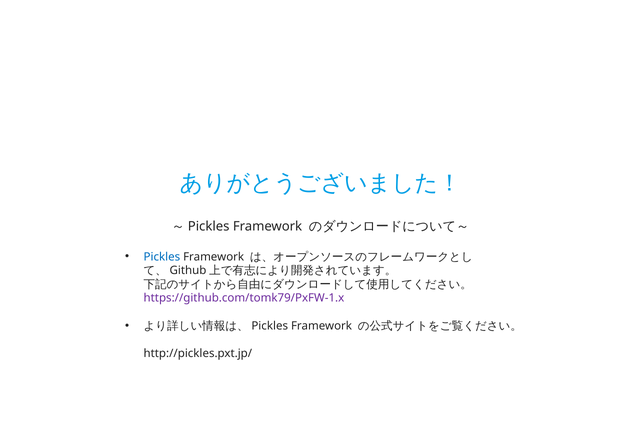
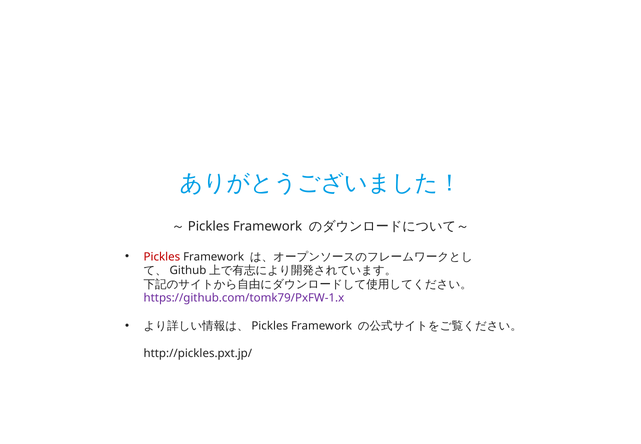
Pickles colour: blue -> red (162, 257)
